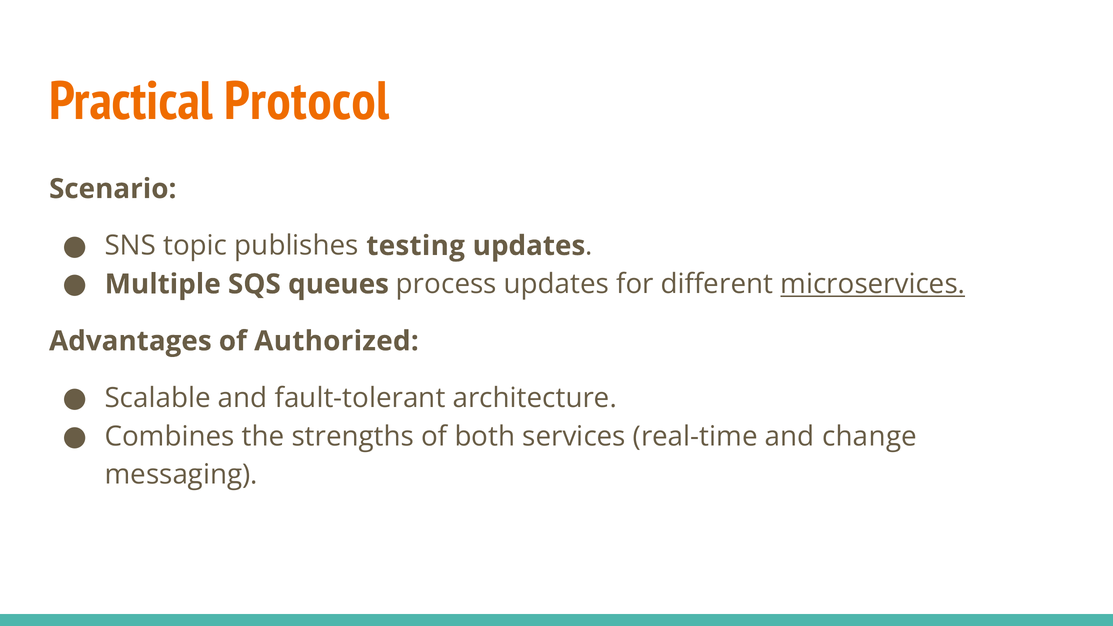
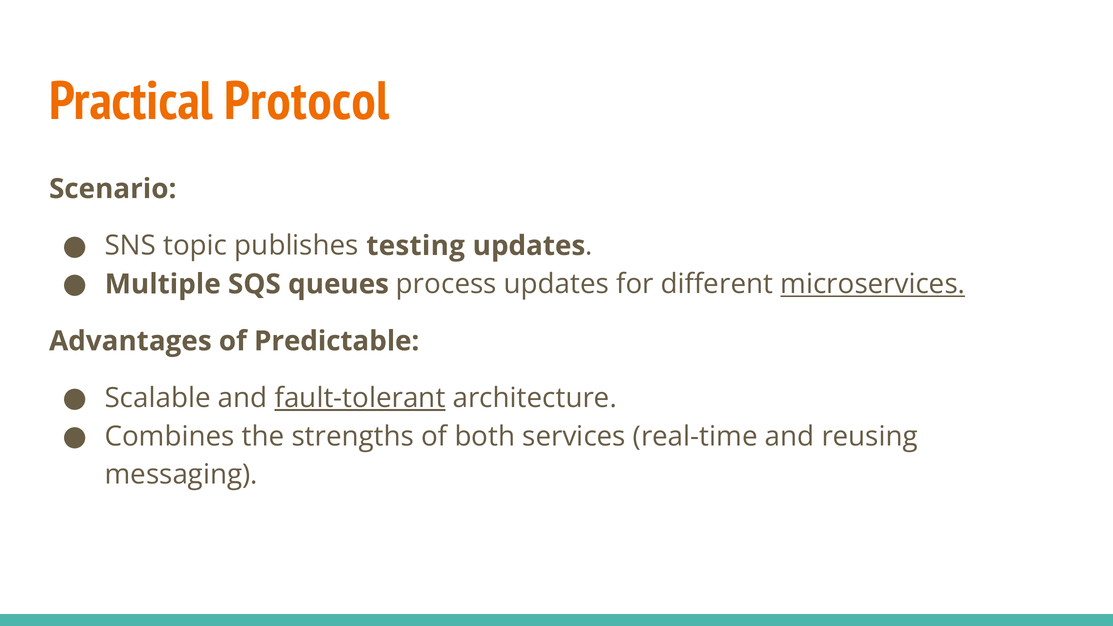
Authorized: Authorized -> Predictable (337, 341)
fault-tolerant underline: none -> present (360, 398)
change: change -> reusing (870, 436)
